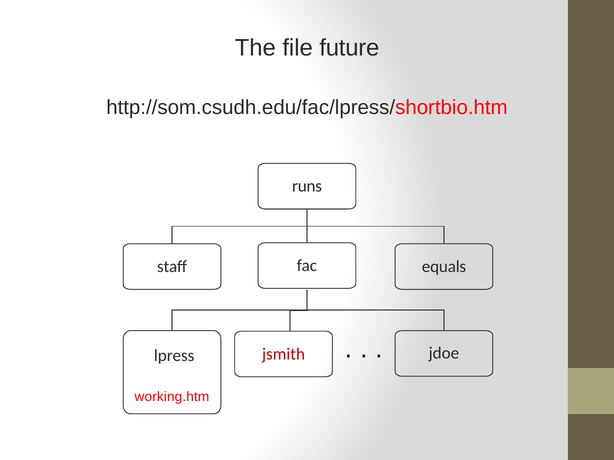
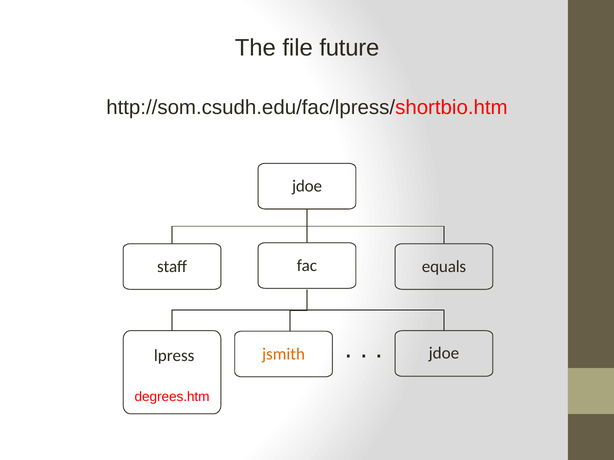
runs: runs -> jdoe (307, 186)
jsmith colour: red -> orange (284, 354)
working.htm: working.htm -> degrees.htm (172, 397)
